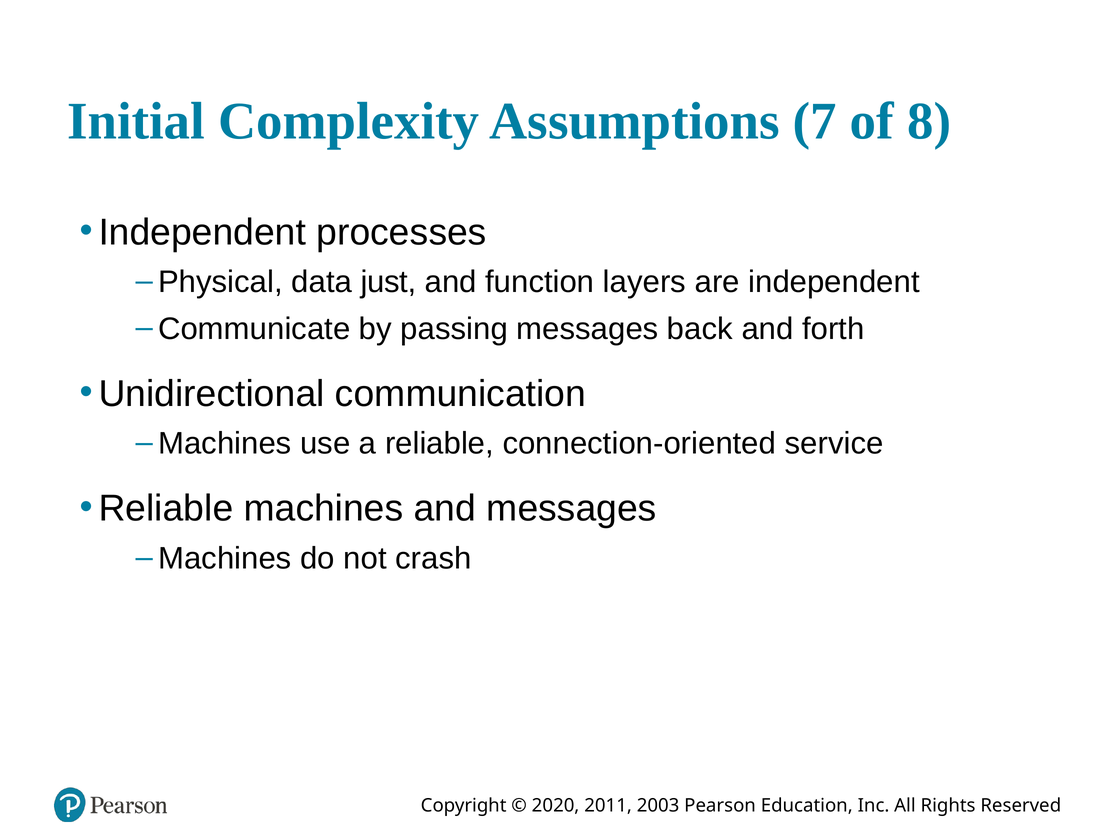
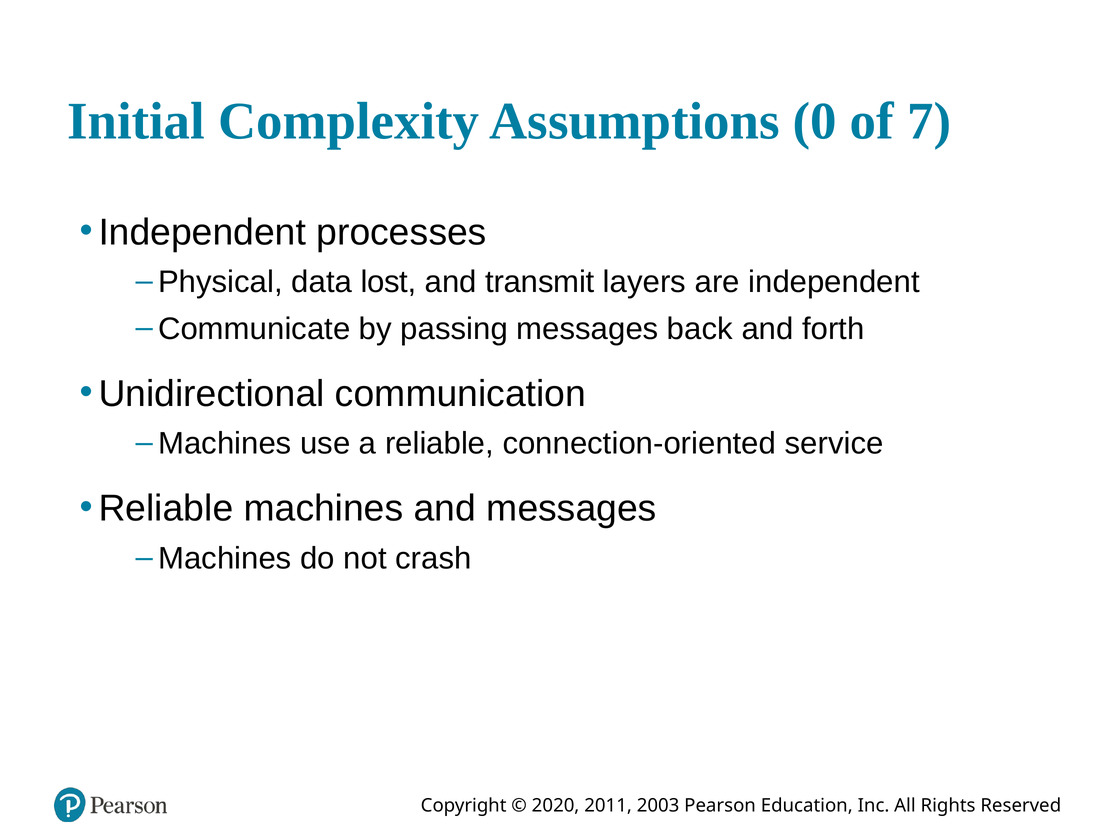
7: 7 -> 0 (815, 121)
8: 8 -> 7 (929, 121)
just: just -> lost (389, 282)
function: function -> transmit (540, 282)
